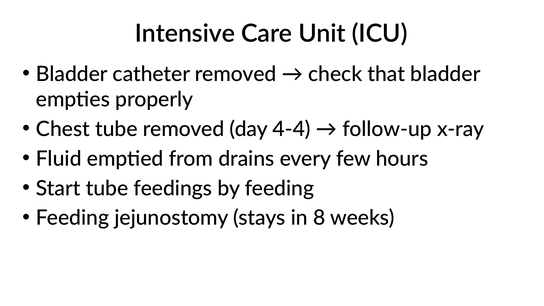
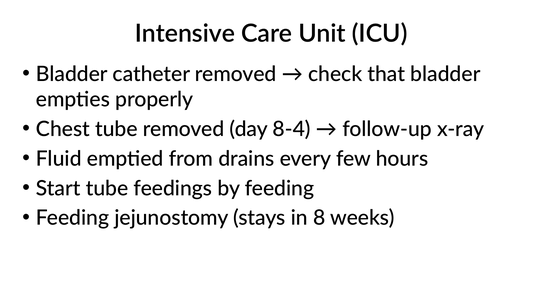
4-4: 4-4 -> 8-4 (292, 129)
